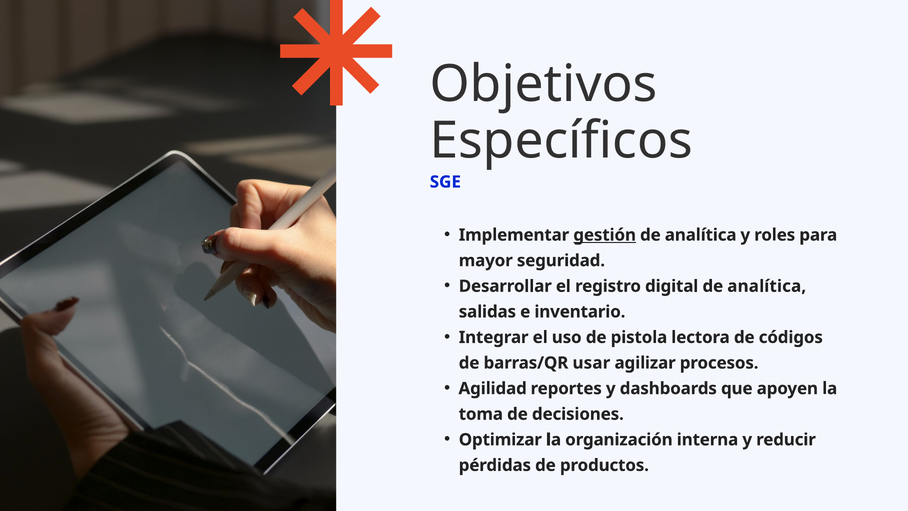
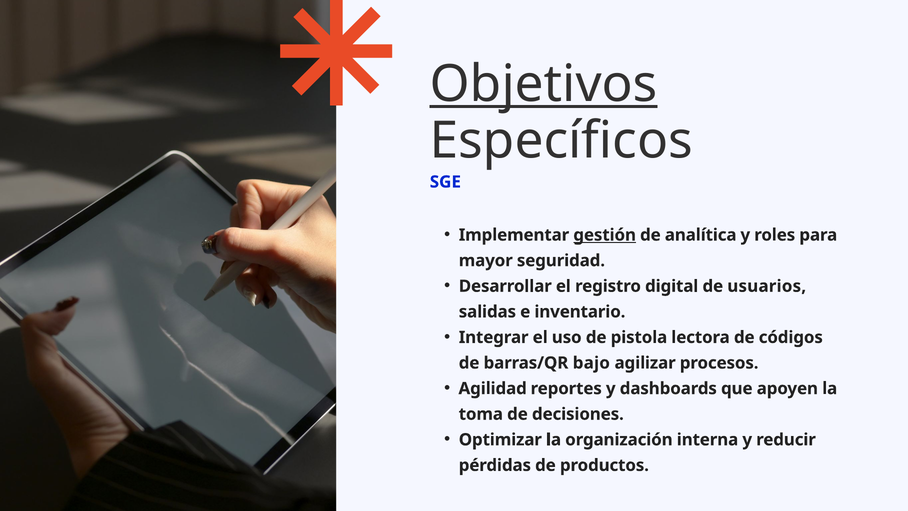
Objetivos underline: none -> present (544, 84)
digital de analítica: analítica -> usuarios (767, 286)
usar: usar -> bajo (591, 363)
